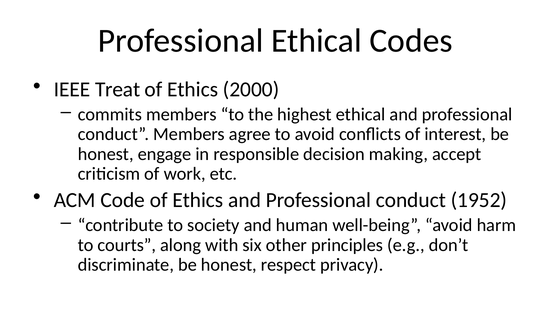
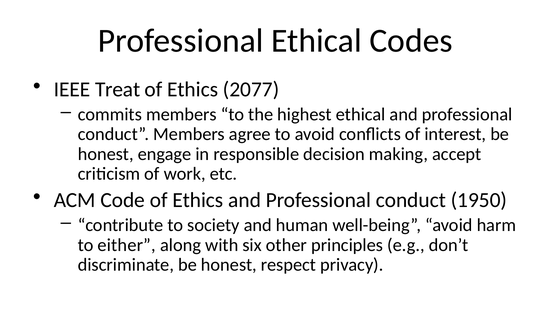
2000: 2000 -> 2077 (251, 89)
1952: 1952 -> 1950 (479, 200)
courts: courts -> either (127, 245)
